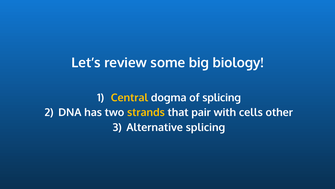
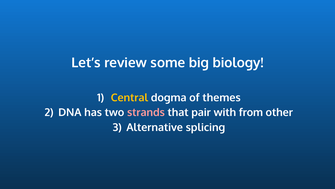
of splicing: splicing -> themes (222, 98)
strands colour: yellow -> pink (146, 112)
cells: cells -> from (251, 112)
